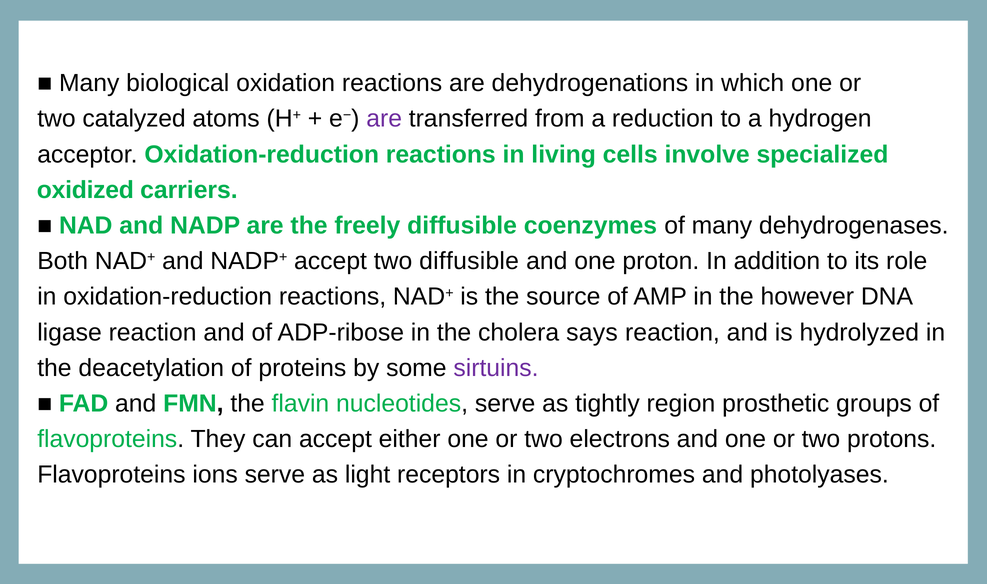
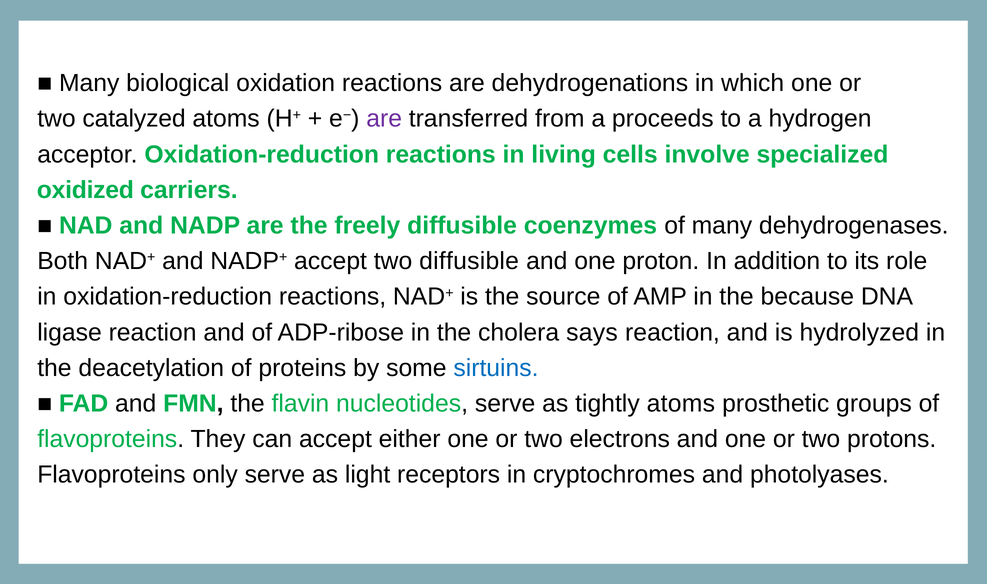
reduction: reduction -> proceeds (663, 119)
however: however -> because (807, 297)
sirtuins colour: purple -> blue (496, 368)
tightly region: region -> atoms (681, 404)
ions: ions -> only (215, 475)
